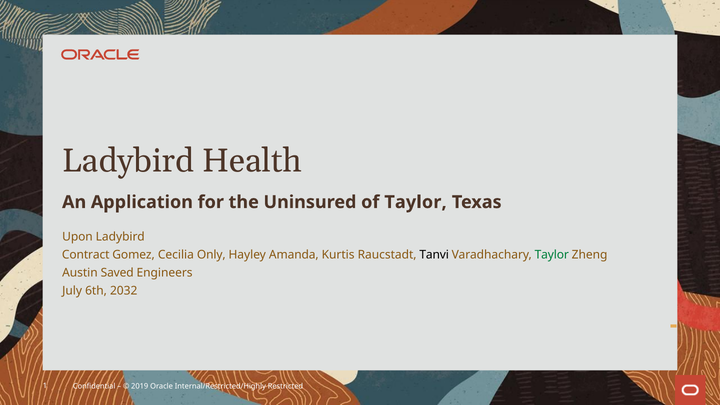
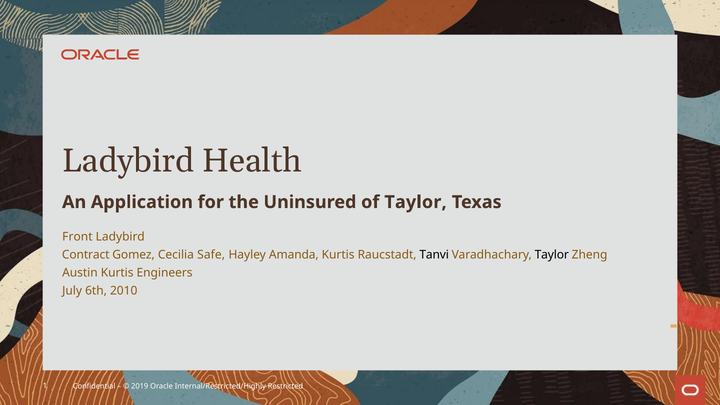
Upon: Upon -> Front (77, 237)
Only: Only -> Safe (211, 255)
Taylor colour: green -> black (552, 255)
Austin Saved: Saved -> Kurtis (117, 273)
2032: 2032 -> 2010 (124, 291)
